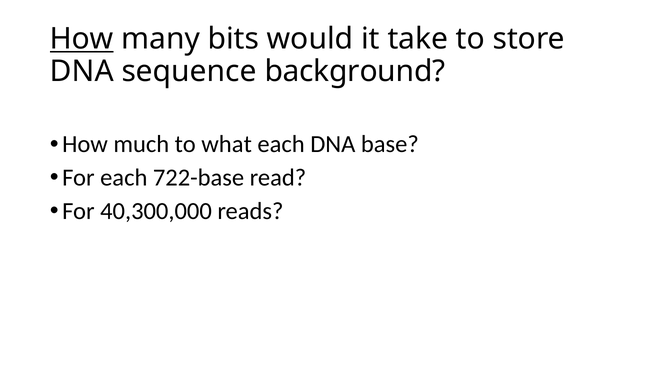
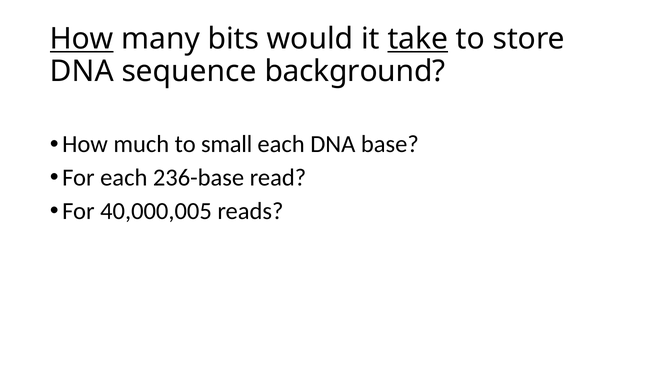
take underline: none -> present (418, 39)
what: what -> small (227, 144)
722-base: 722-base -> 236-base (199, 178)
40,300,000: 40,300,000 -> 40,000,005 (156, 211)
